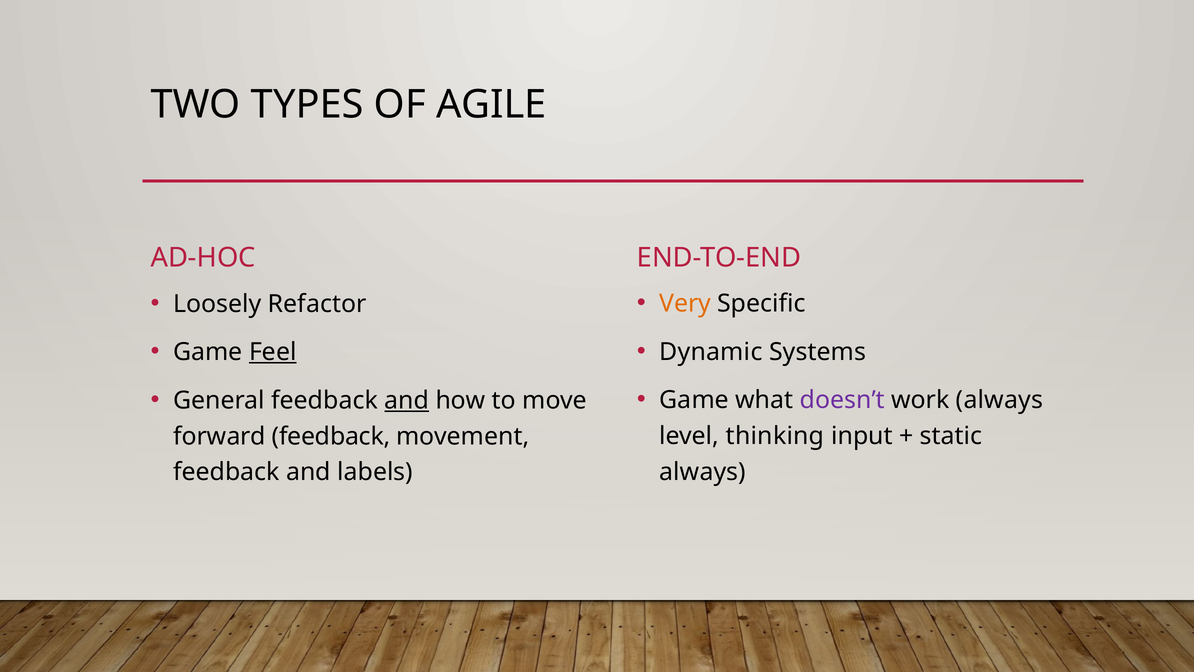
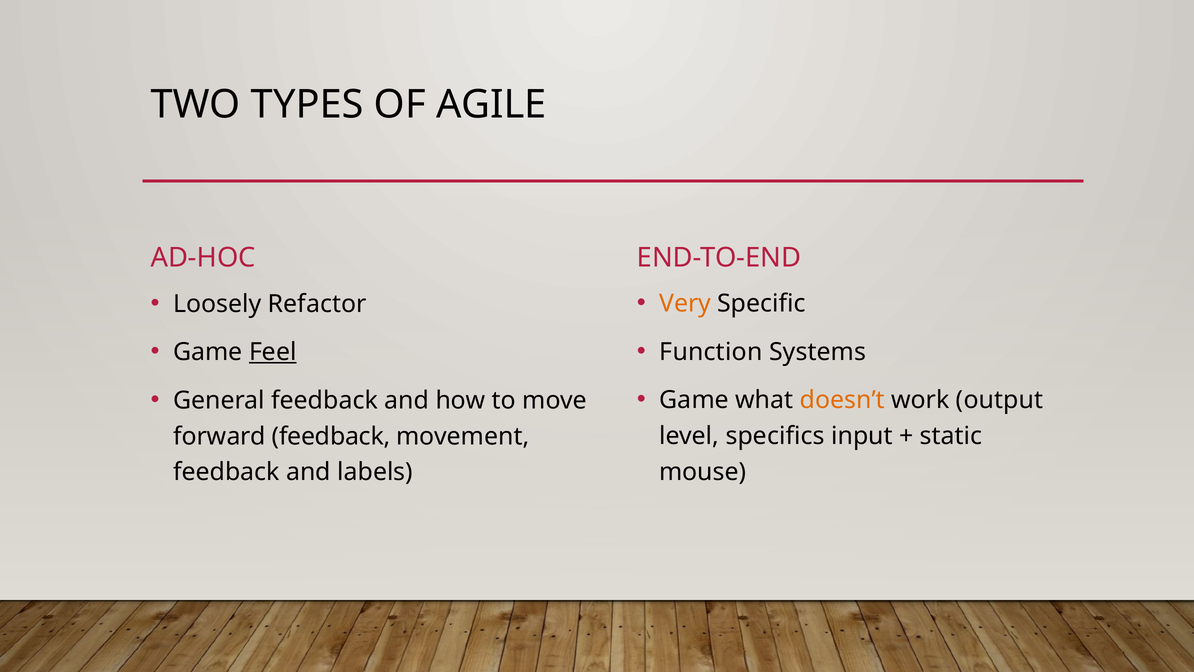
Dynamic: Dynamic -> Function (711, 352)
doesn’t colour: purple -> orange (842, 400)
work always: always -> output (1000, 400)
and underline: present -> none (407, 400)
thinking: thinking -> specifics (775, 436)
always: always -> mouse (703, 472)
